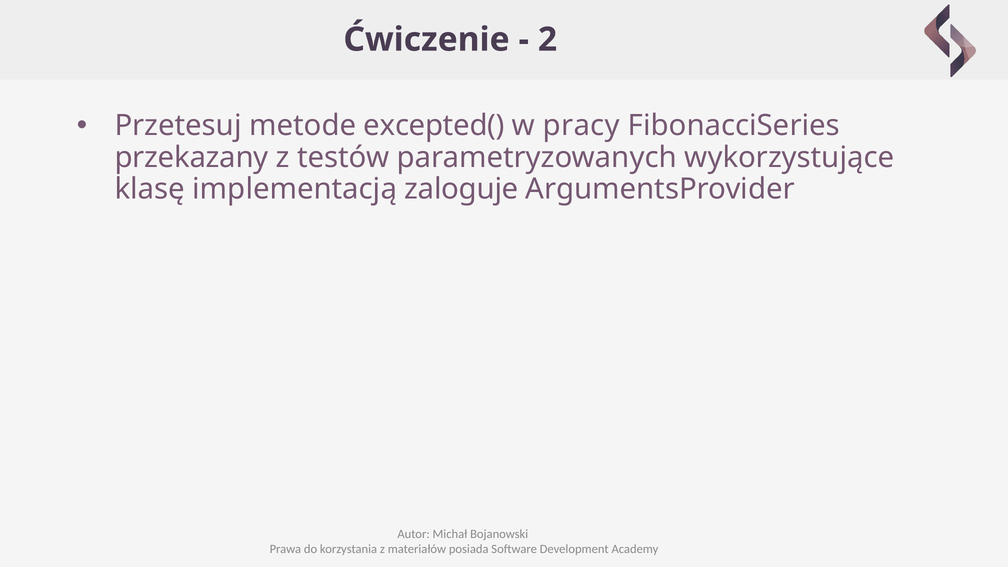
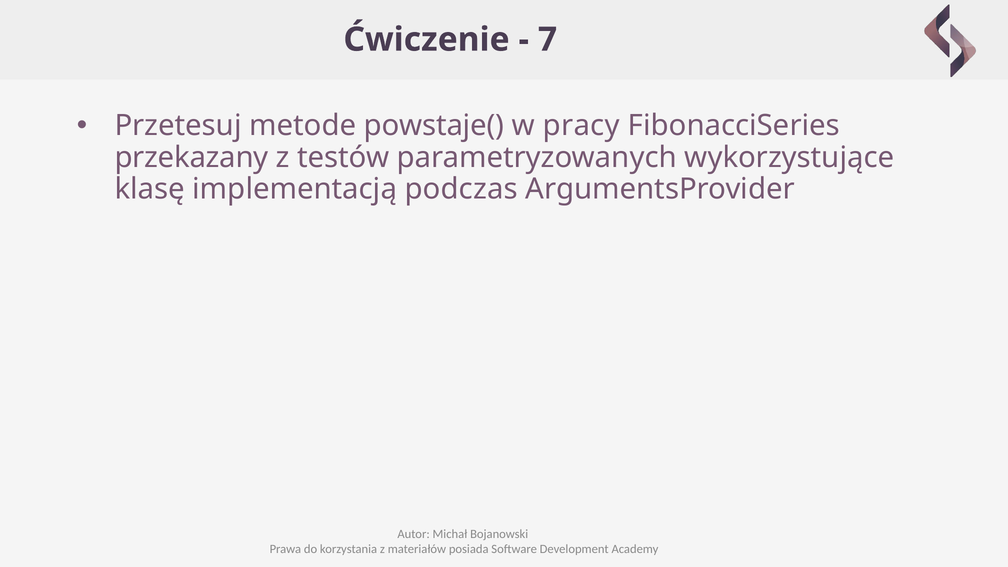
2: 2 -> 7 (548, 40)
excepted(: excepted( -> powstaje( (434, 126)
zaloguje: zaloguje -> podczas (461, 189)
